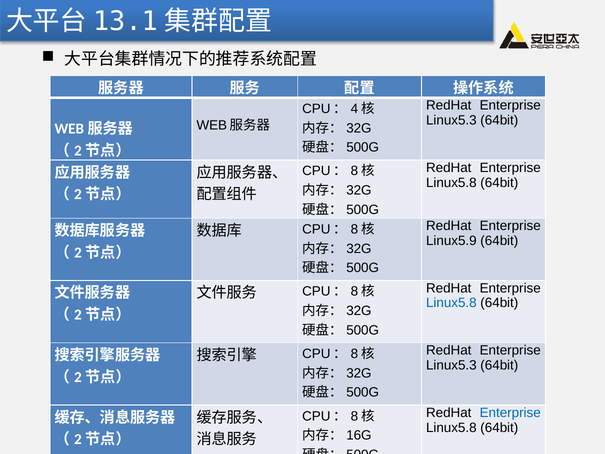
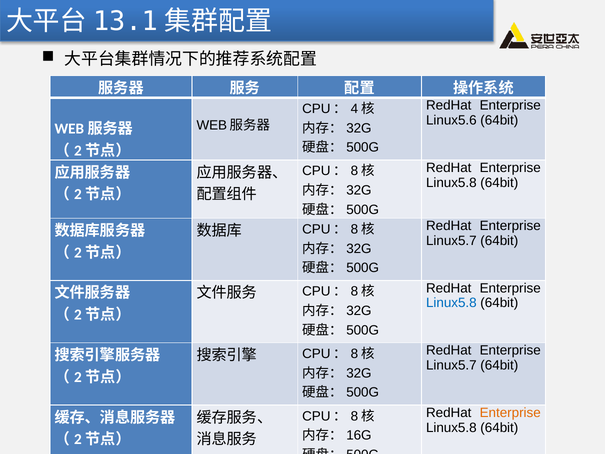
Linux5.3: Linux5.3 -> Linux5.6 (451, 120)
Linux5.9: Linux5.9 -> Linux5.7 (451, 241)
Linux5.3: Linux5.3 -> Linux5.7 (451, 365)
Enterprise colour: blue -> orange (510, 412)
